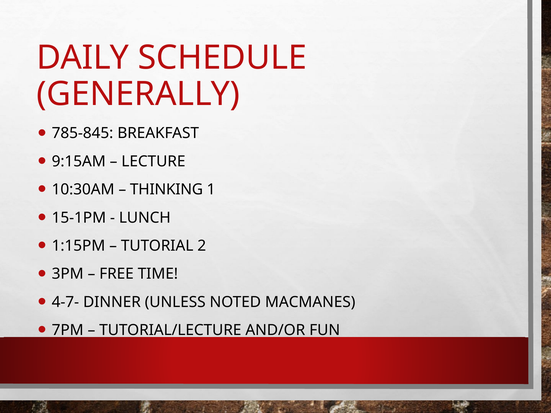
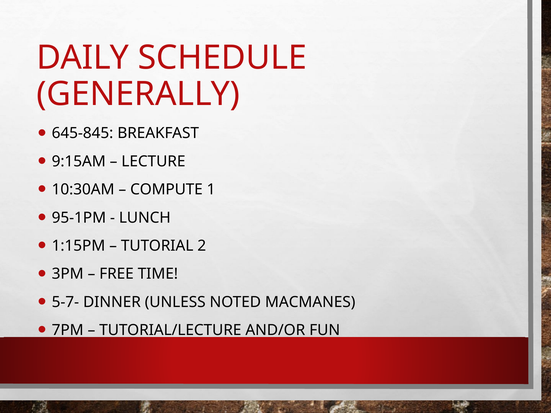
785-845: 785-845 -> 645-845 (82, 133)
THINKING: THINKING -> COMPUTE (166, 190)
15-1PM: 15-1PM -> 95-1PM (79, 218)
4-7-: 4-7- -> 5-7- (65, 302)
